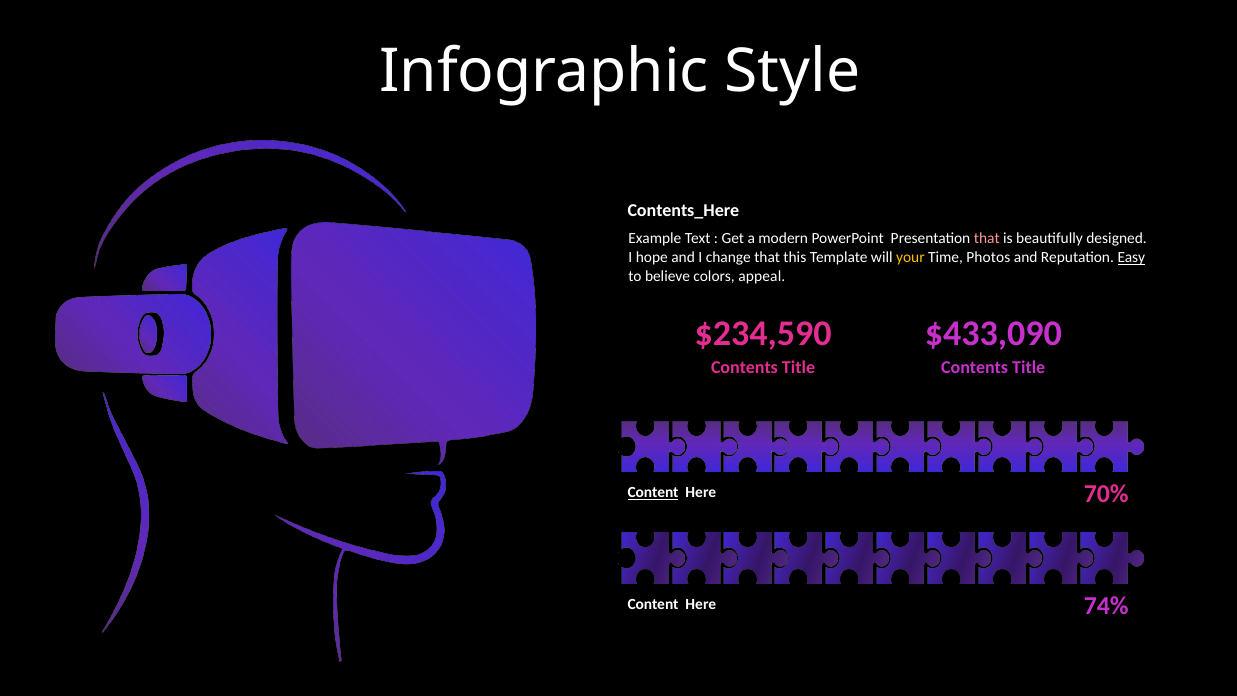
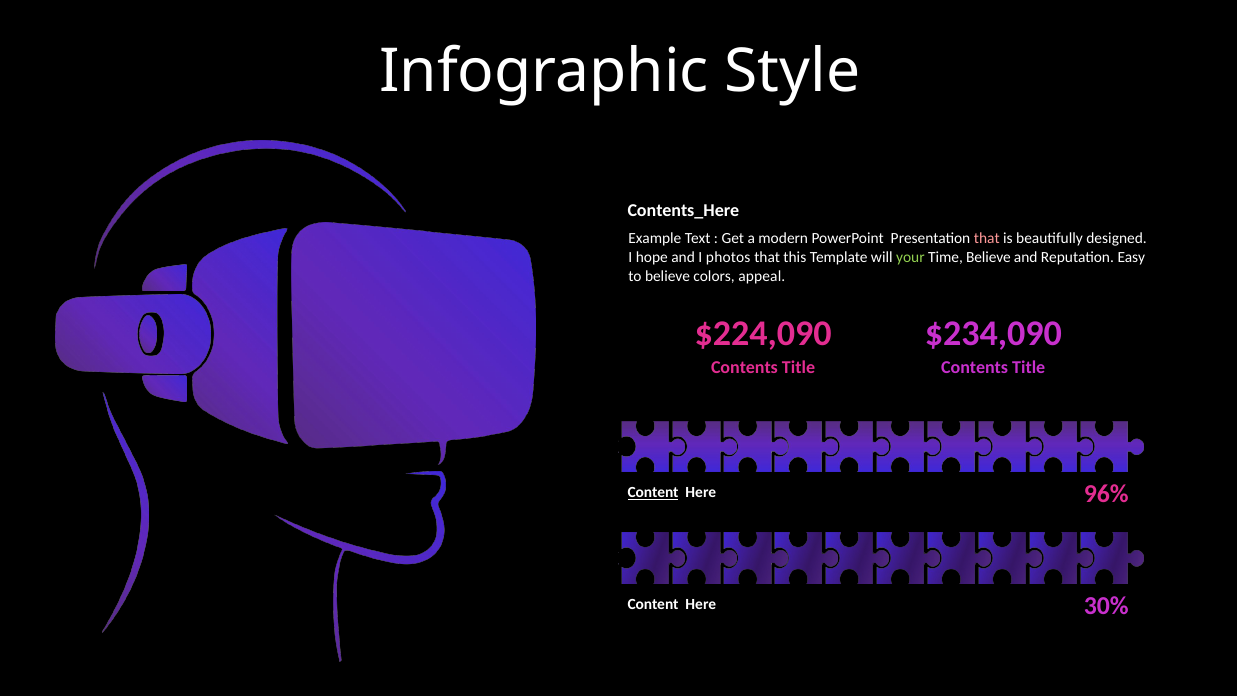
change: change -> photos (728, 257)
your colour: yellow -> light green (910, 257)
Time Photos: Photos -> Believe (989, 257)
Easy underline: present -> none (1131, 257)
$234,590: $234,590 -> $224,090 (763, 334)
$433,090: $433,090 -> $234,090 (993, 334)
70%: 70% -> 96% (1106, 493)
74%: 74% -> 30% (1106, 605)
